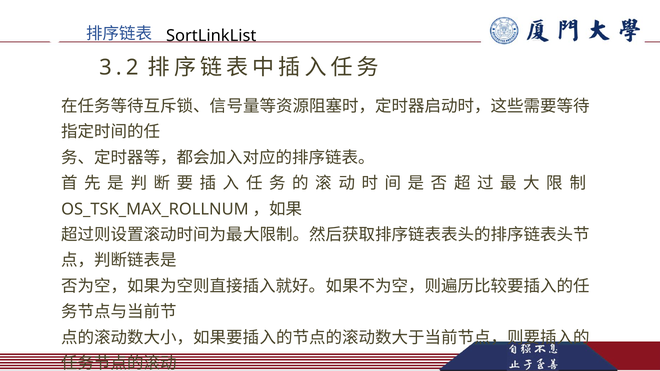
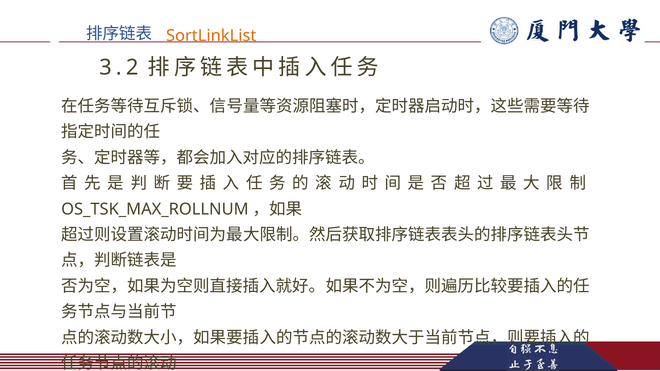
SortLinkList colour: black -> orange (211, 36)
